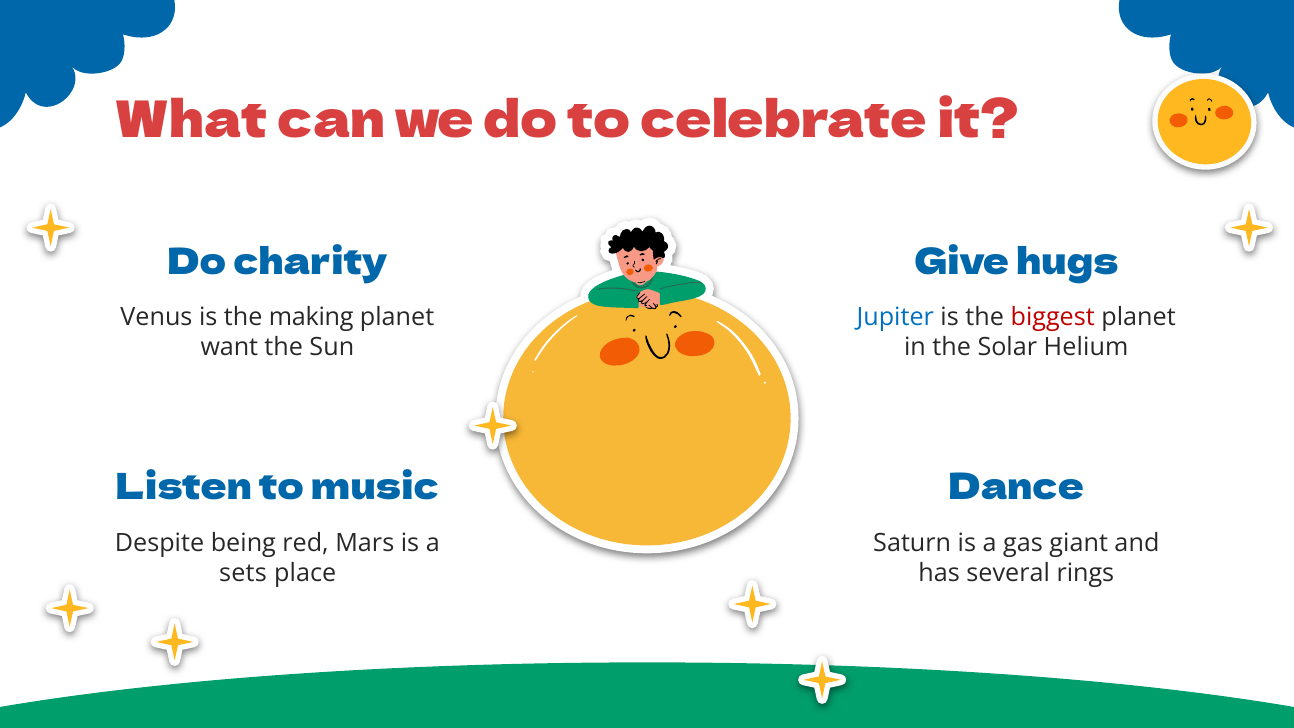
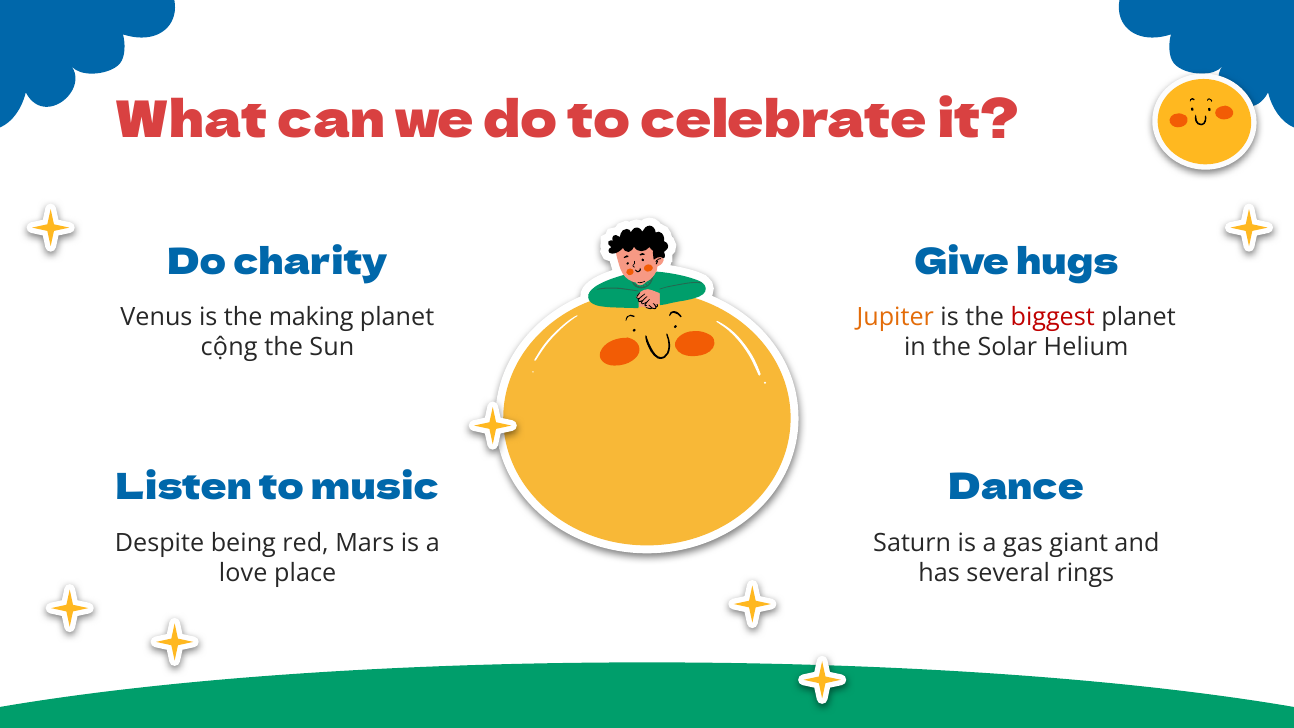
Jupiter colour: blue -> orange (895, 317)
want: want -> cộng (229, 348)
sets: sets -> love (243, 573)
